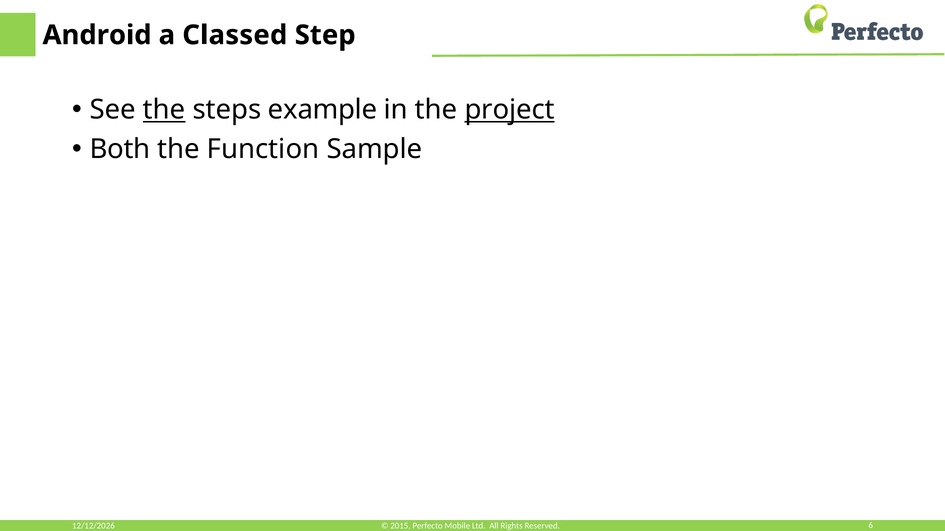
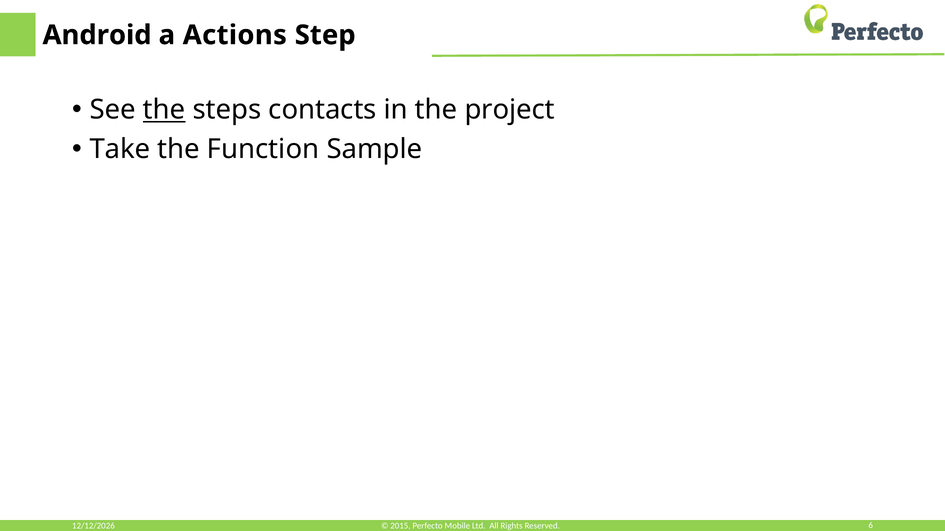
Classed: Classed -> Actions (235, 35)
example: example -> contacts (323, 110)
project underline: present -> none (510, 110)
Both: Both -> Take (120, 150)
